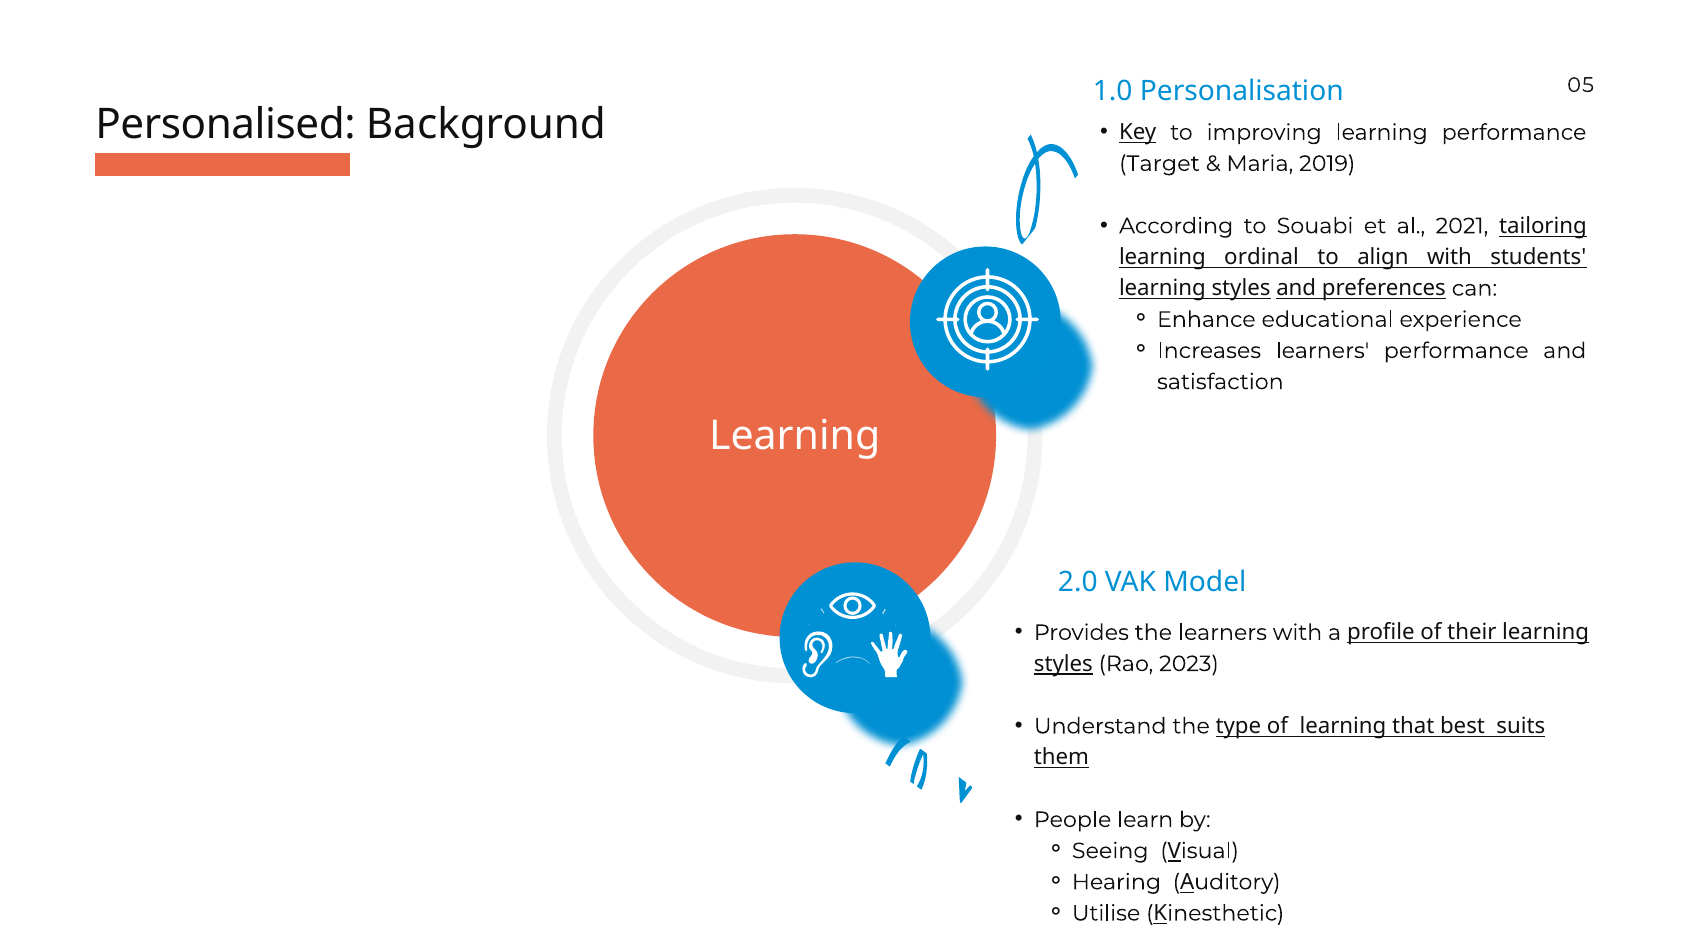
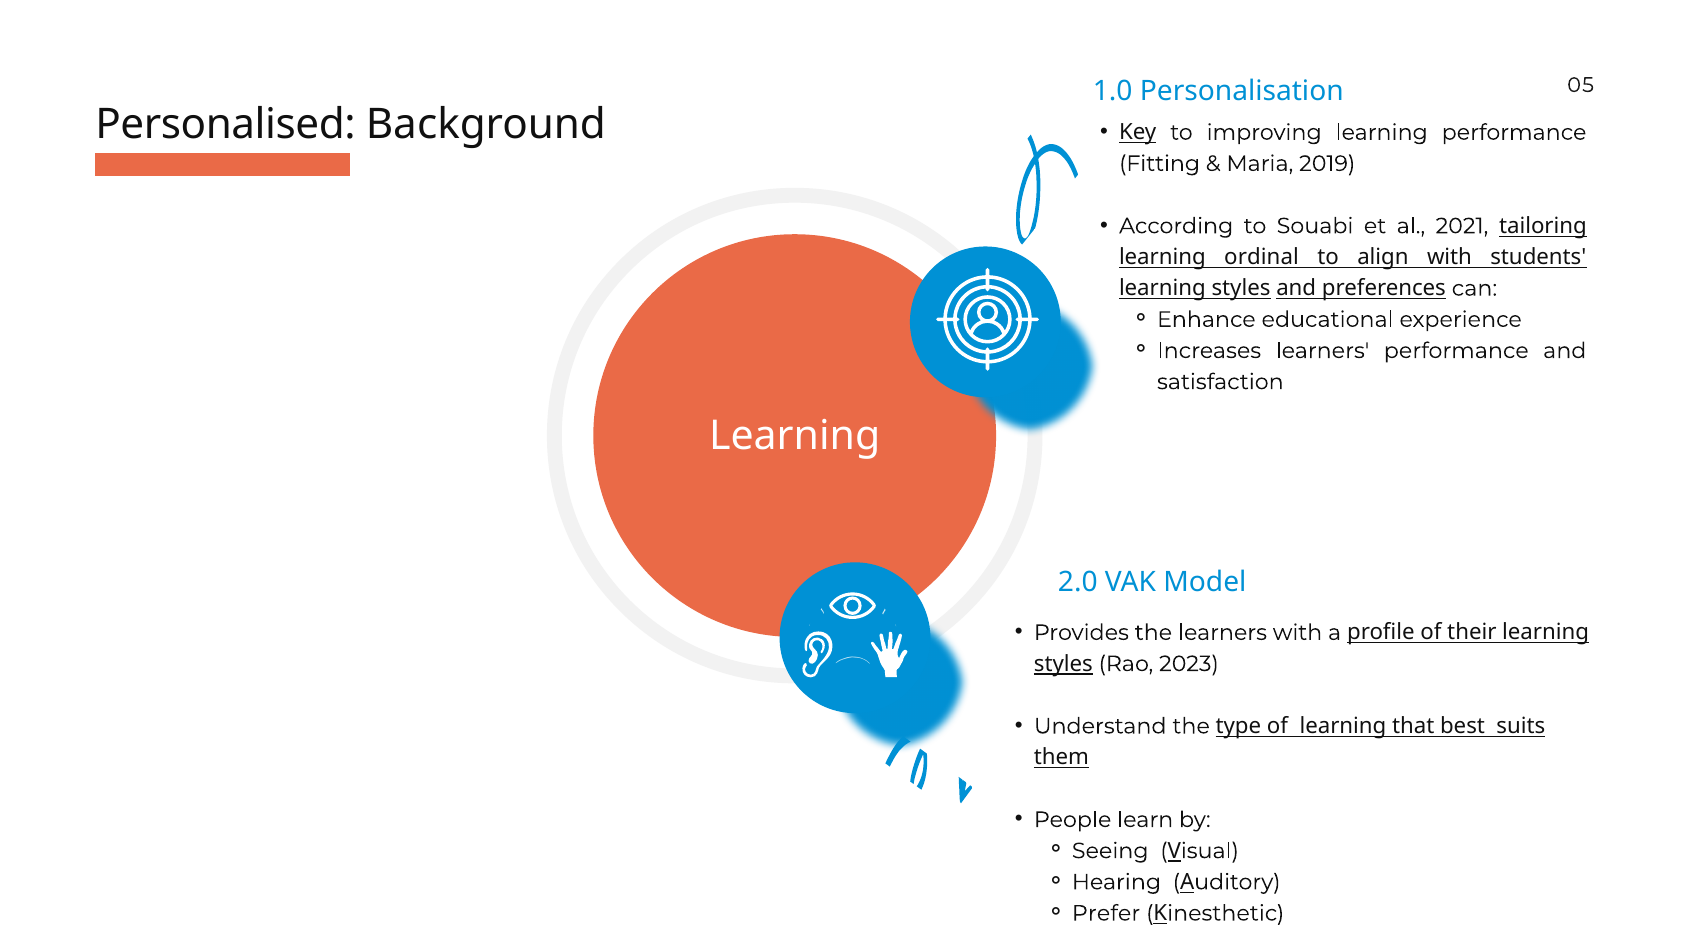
Target: Target -> Fitting (1160, 164)
Utilise: Utilise -> Prefer (1106, 913)
